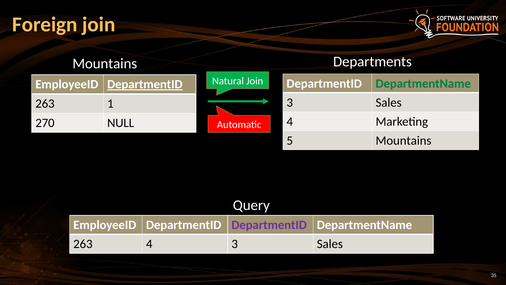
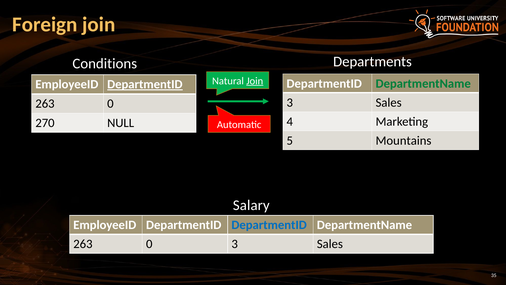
Mountains: Mountains -> Conditions (105, 64)
Join underline: none -> present (255, 81)
1: 1 -> 0 (110, 104)
Query: Query -> Salary (251, 205)
DepartmentID colour: purple -> blue (269, 225)
4: 4 -> 0 (149, 244)
